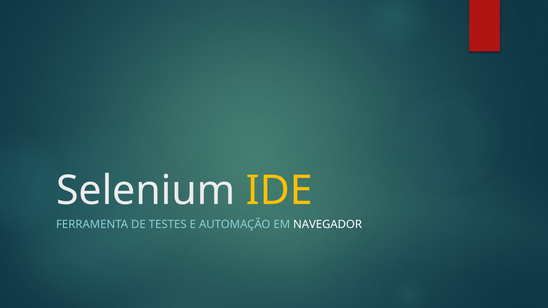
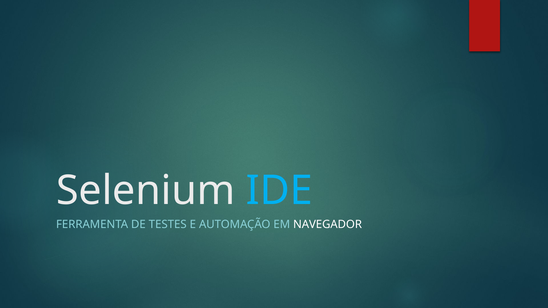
IDE colour: yellow -> light blue (279, 191)
